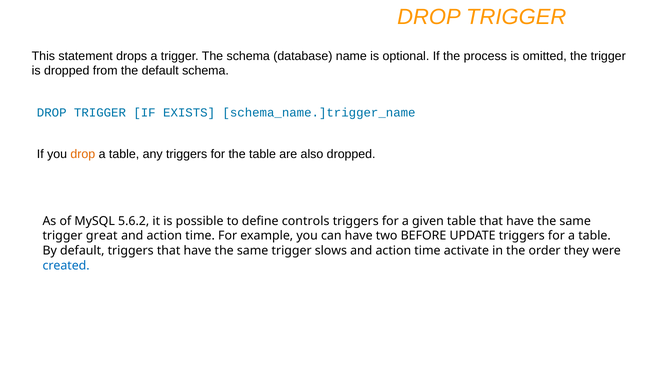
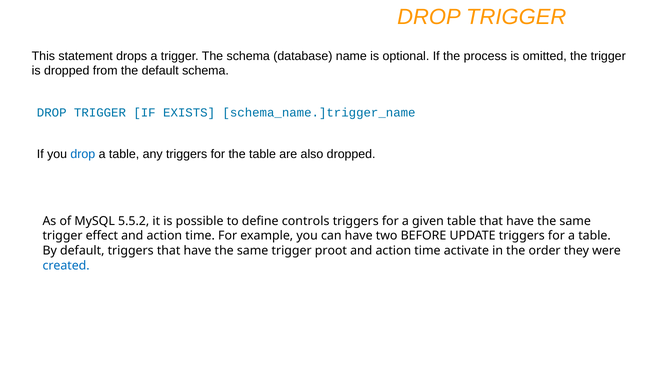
drop colour: orange -> blue (83, 154)
5.6.2: 5.6.2 -> 5.5.2 (134, 221)
great: great -> effect (102, 236)
slows: slows -> proot (331, 251)
